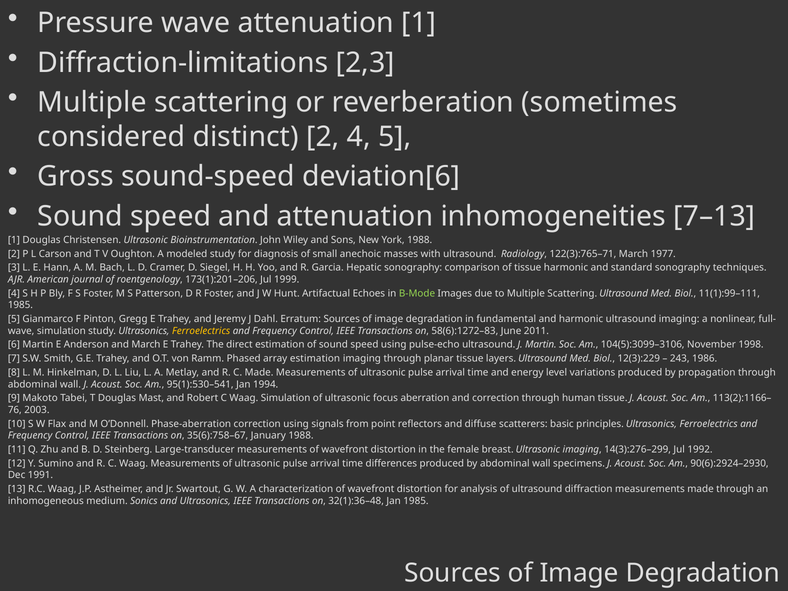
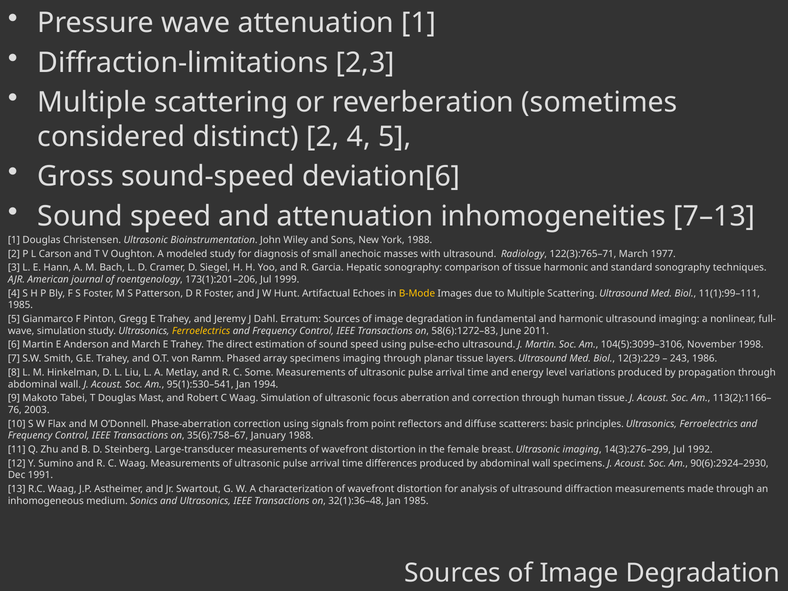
B-Mode colour: light green -> yellow (417, 293)
array estimation: estimation -> specimens (315, 359)
C Made: Made -> Some (259, 372)
